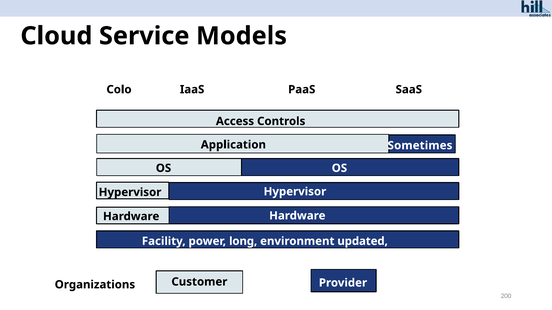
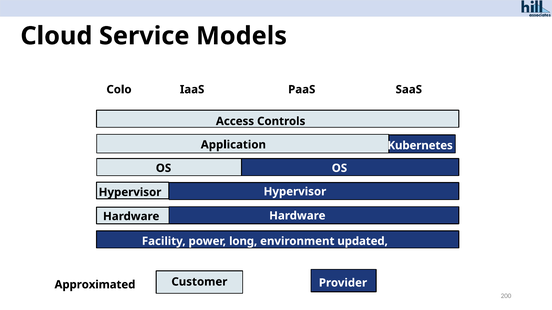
Sometimes: Sometimes -> Kubernetes (420, 146)
Organizations: Organizations -> Approximated (95, 285)
